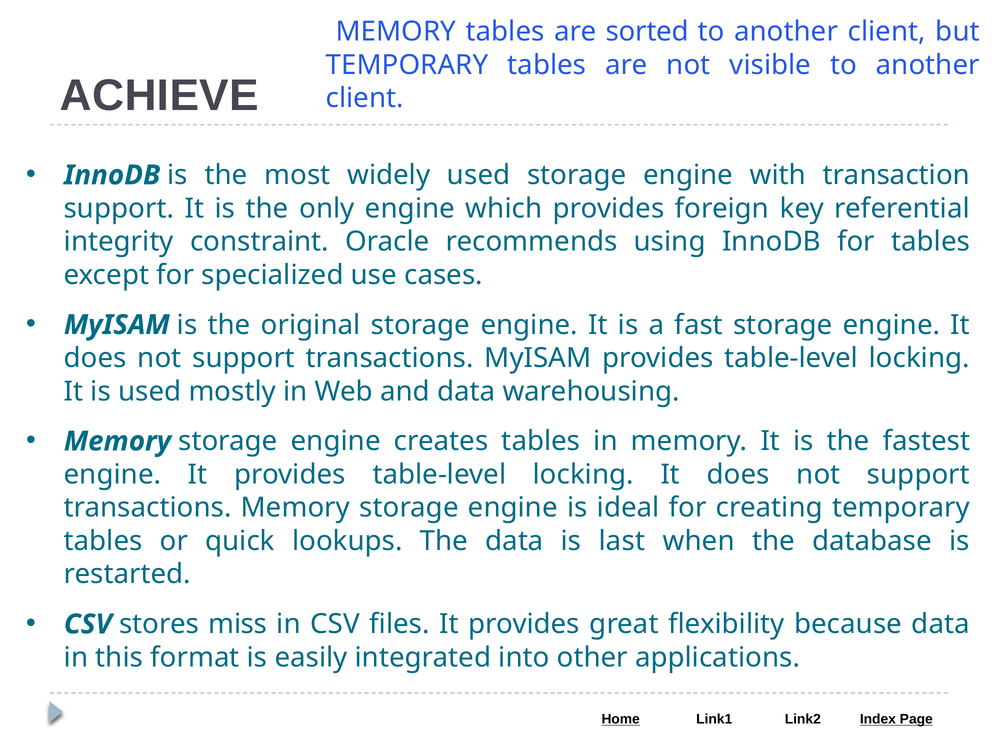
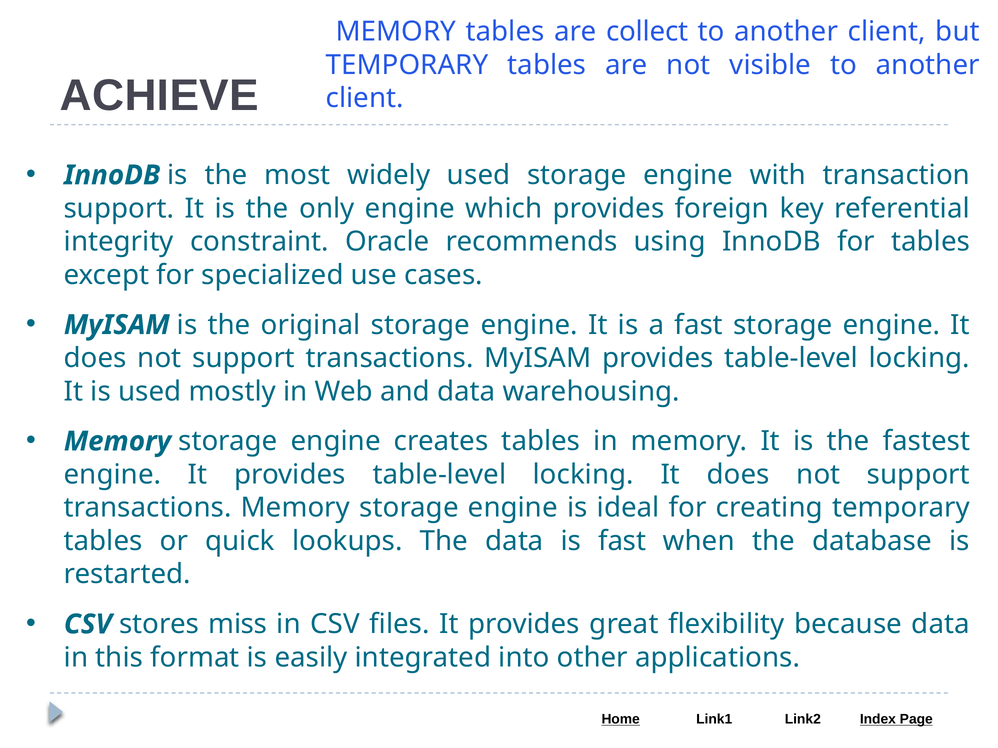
sorted: sorted -> collect (647, 32)
is last: last -> fast (622, 541)
